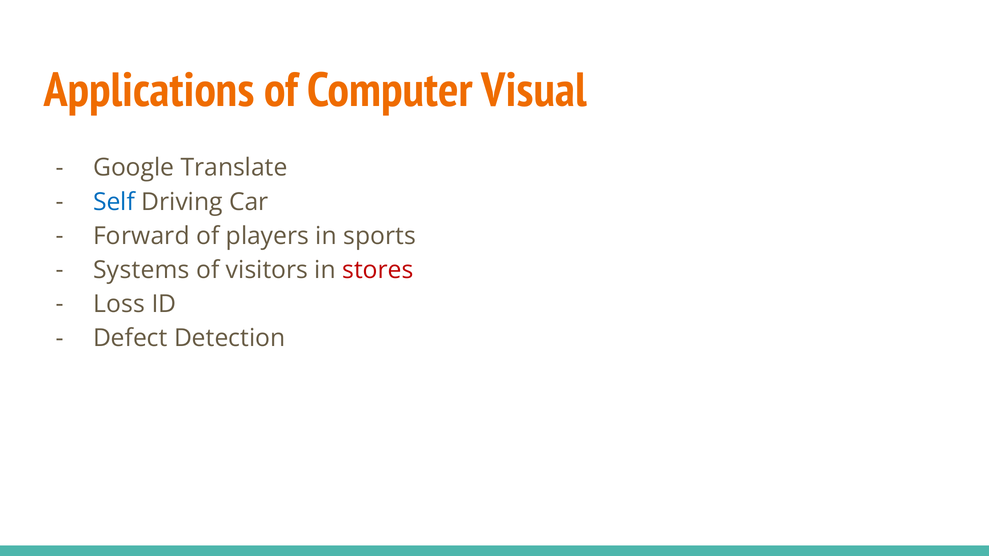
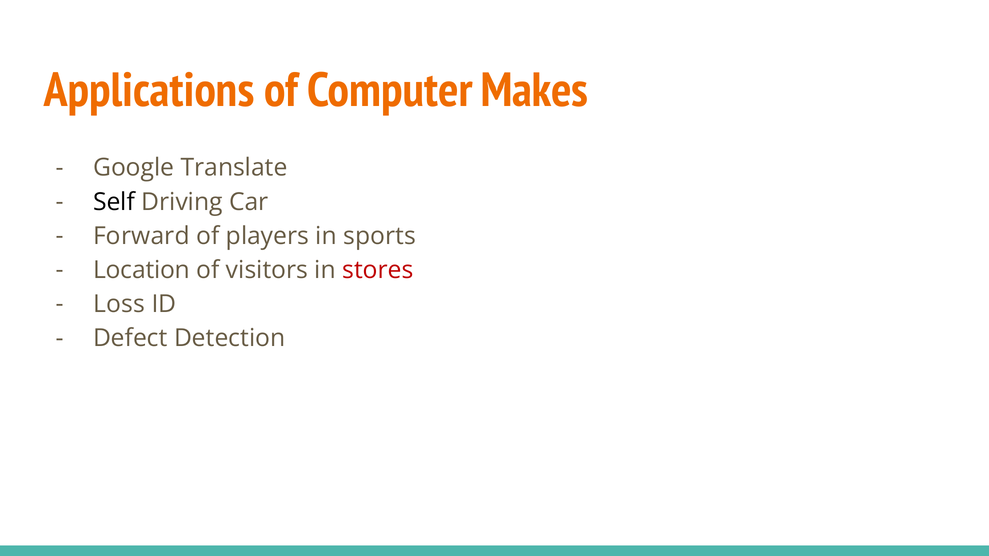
Visual: Visual -> Makes (534, 90)
Self colour: blue -> black (114, 202)
Systems: Systems -> Location (142, 270)
